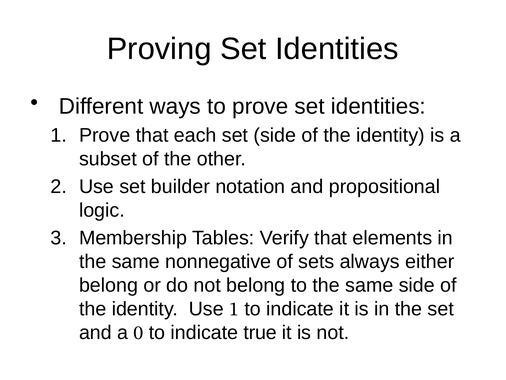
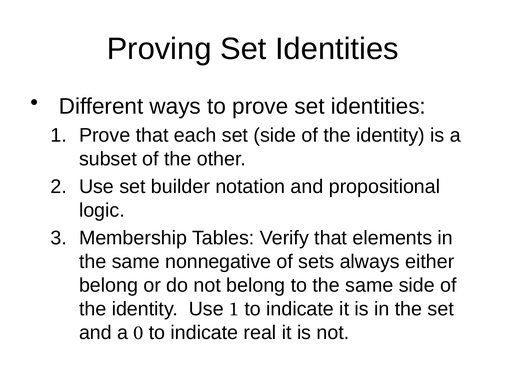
true: true -> real (260, 332)
